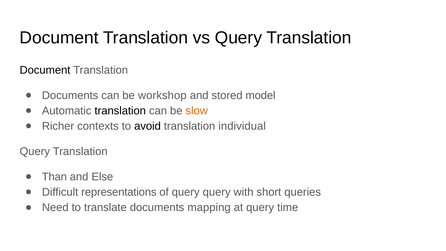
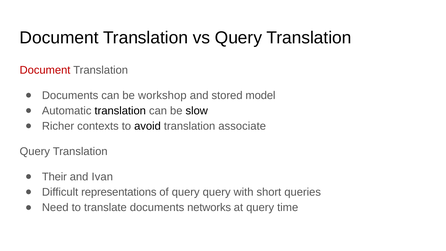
Document colour: black -> red (45, 70)
slow colour: orange -> black (197, 111)
individual: individual -> associate (242, 126)
Than: Than -> Their (54, 177)
Else: Else -> Ivan (102, 177)
mapping: mapping -> networks (209, 208)
